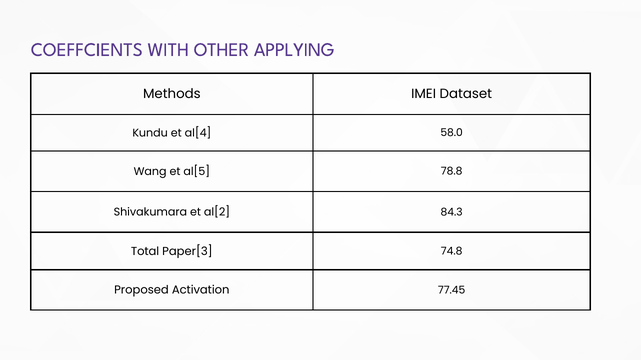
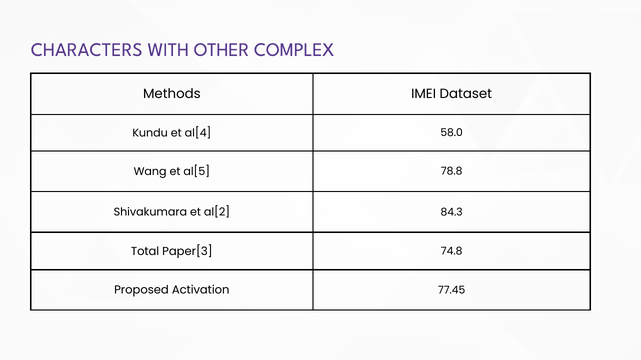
COEFFCIENTS: COEFFCIENTS -> CHARACTERS (87, 50)
APPLYING: APPLYING -> COMPLEX (294, 50)
